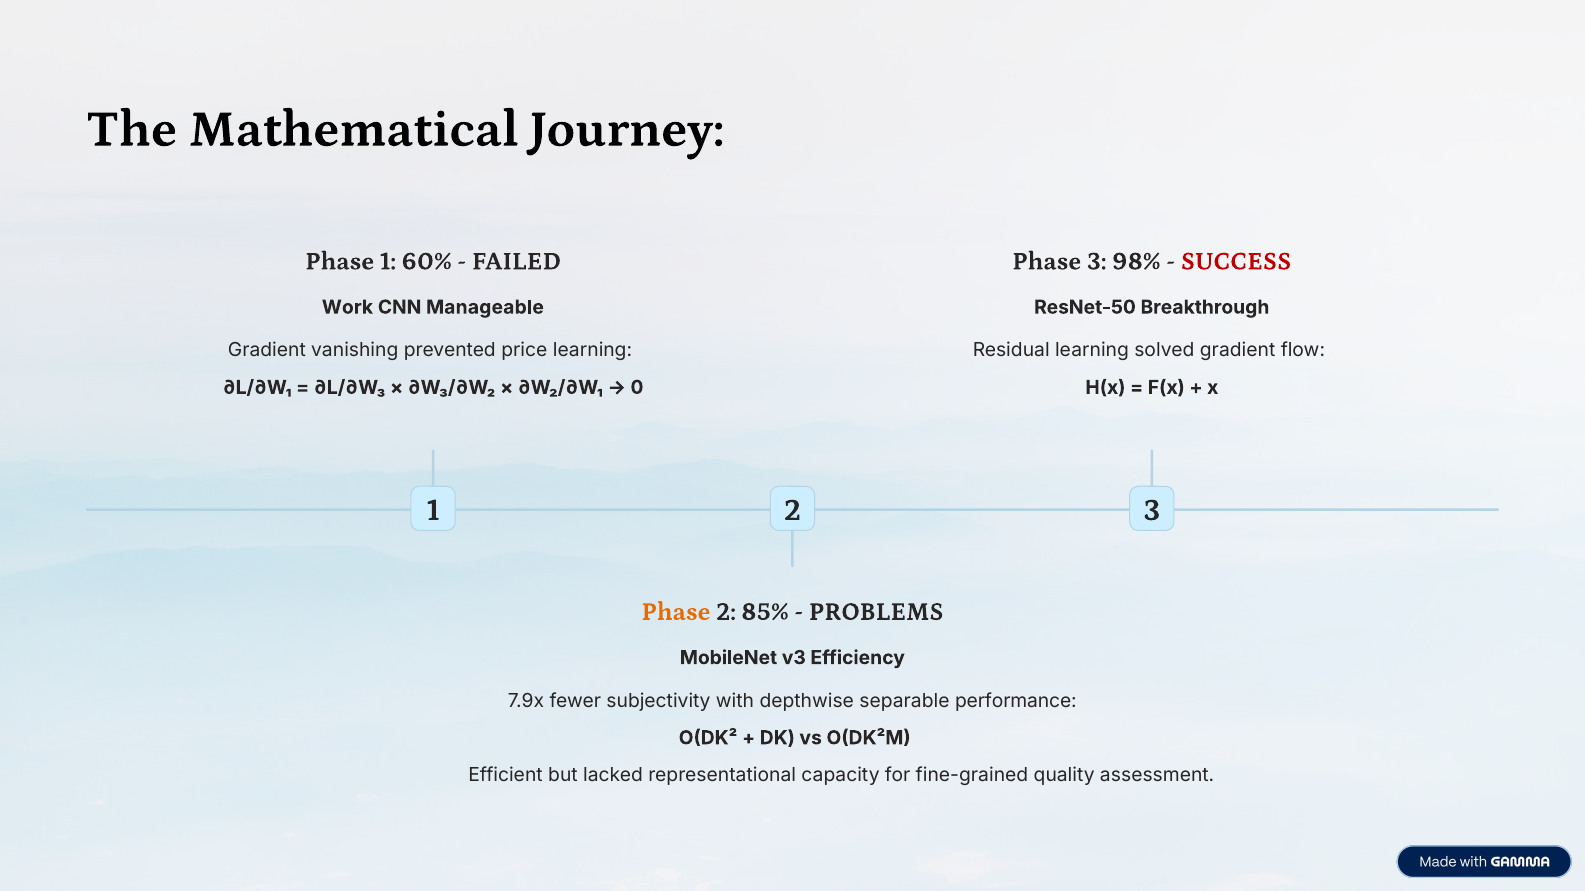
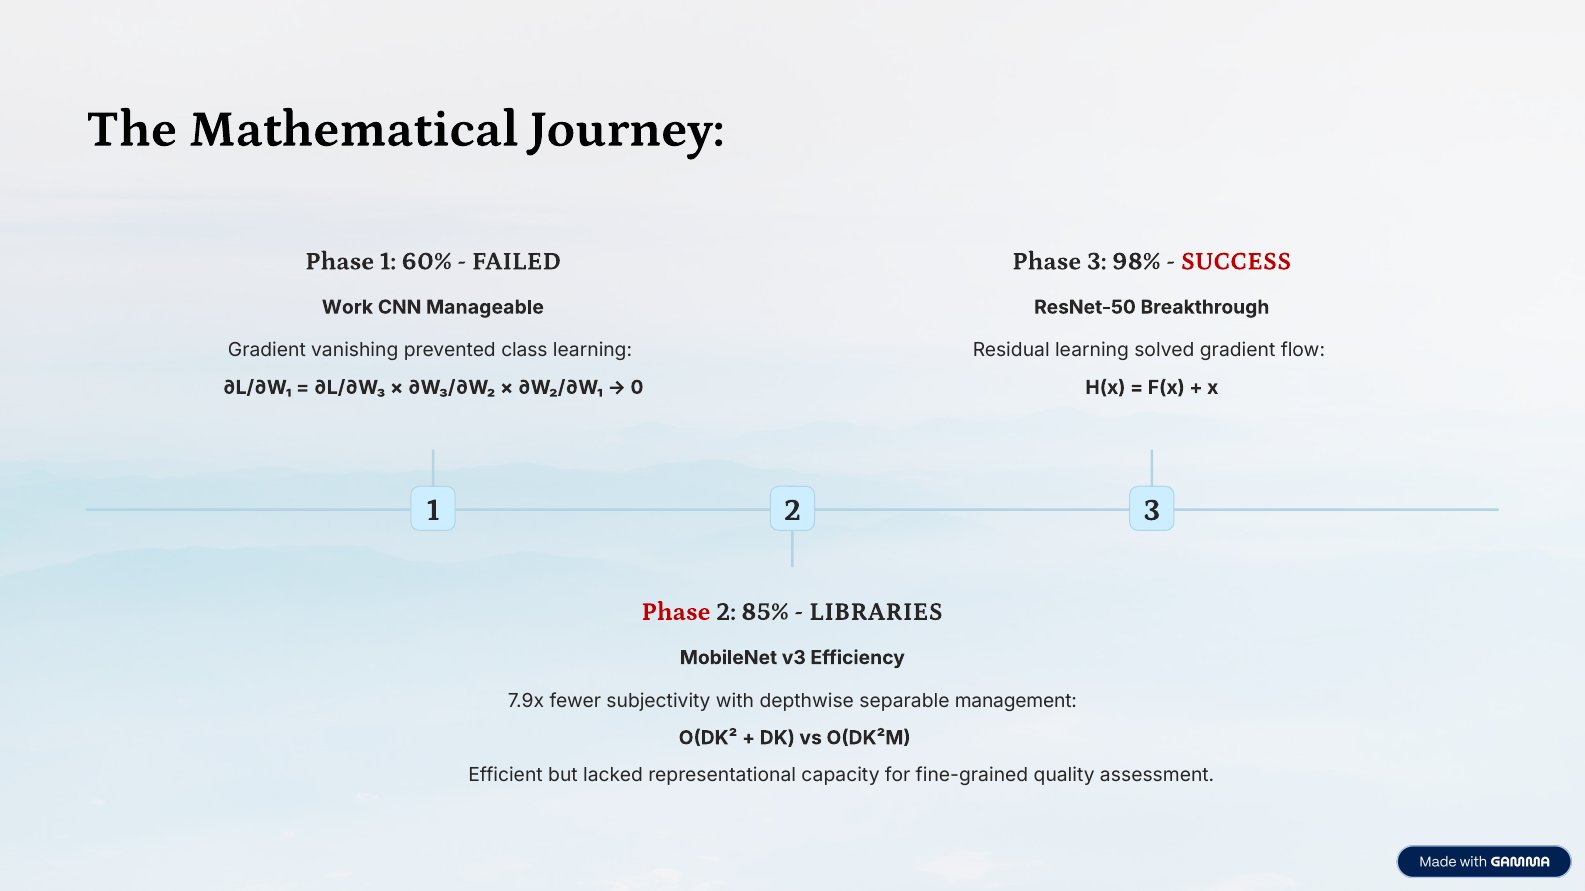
price: price -> class (524, 351)
Phase colour: orange -> red (676, 612)
PROBLEMS: PROBLEMS -> LIBRARIES (876, 612)
performance: performance -> management (1016, 701)
